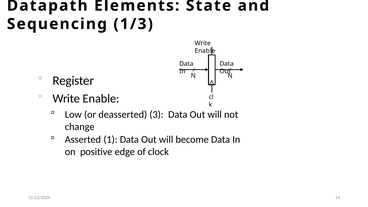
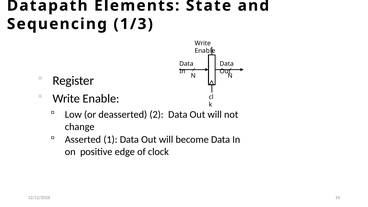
3: 3 -> 2 (156, 115)
